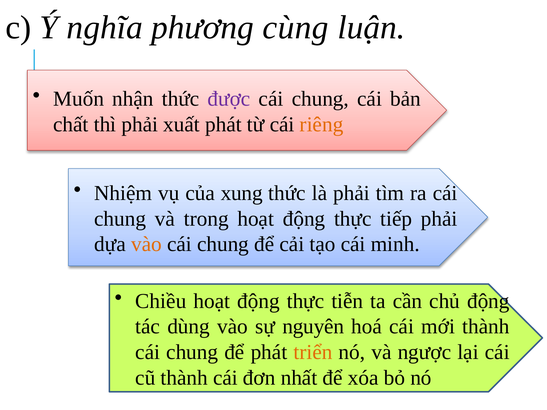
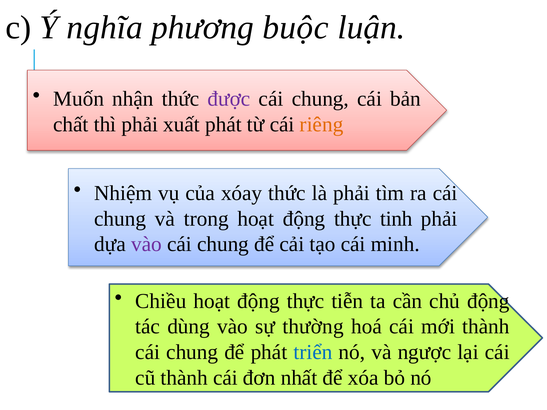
cùng: cùng -> buộc (296, 27)
xung: xung -> xóay (242, 193)
tiếp: tiếp -> tinh (396, 219)
vào colour: orange -> purple (146, 244)
nguyên: nguyên -> thường (313, 327)
triển colour: orange -> blue (313, 352)
